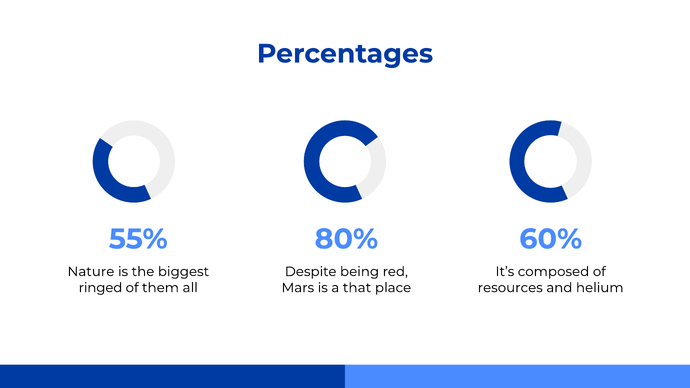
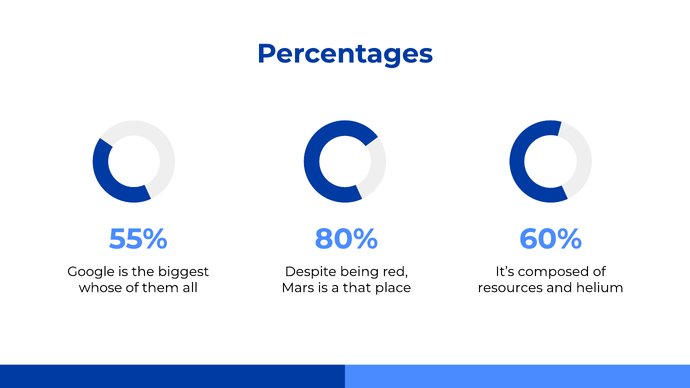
Nature: Nature -> Google (91, 272)
ringed: ringed -> whose (100, 288)
